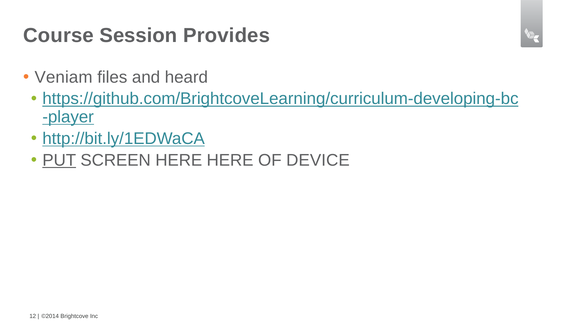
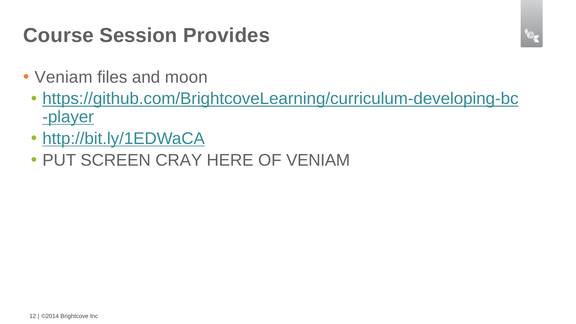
heard: heard -> moon (186, 77)
PUT underline: present -> none (59, 160)
SCREEN HERE: HERE -> CRAY (179, 160)
OF DEVICE: DEVICE -> VENIAM (318, 160)
